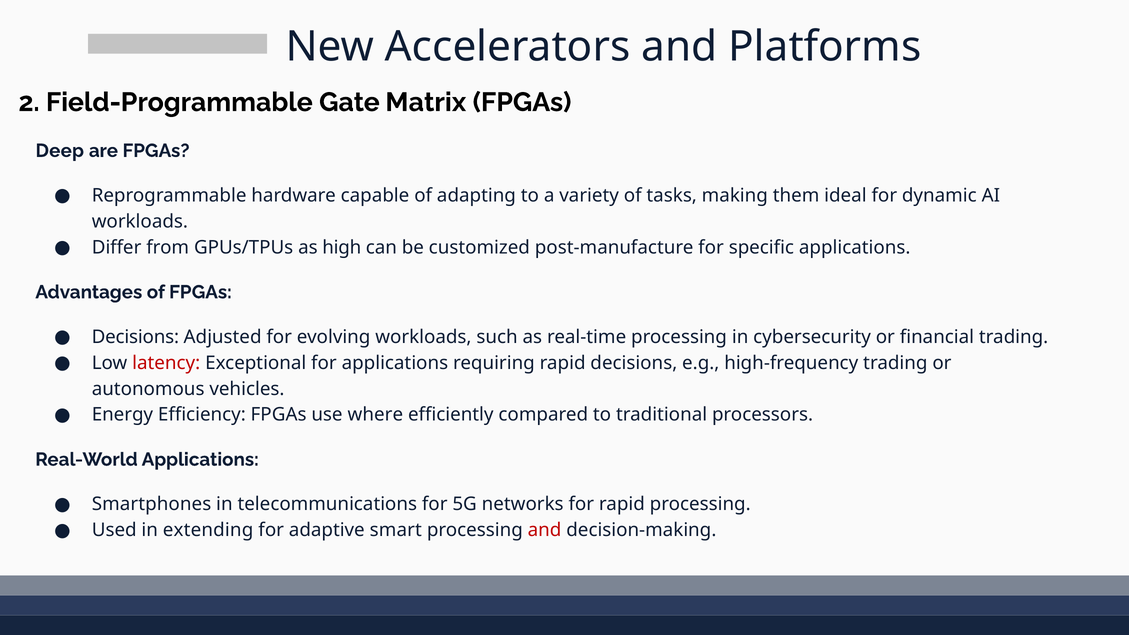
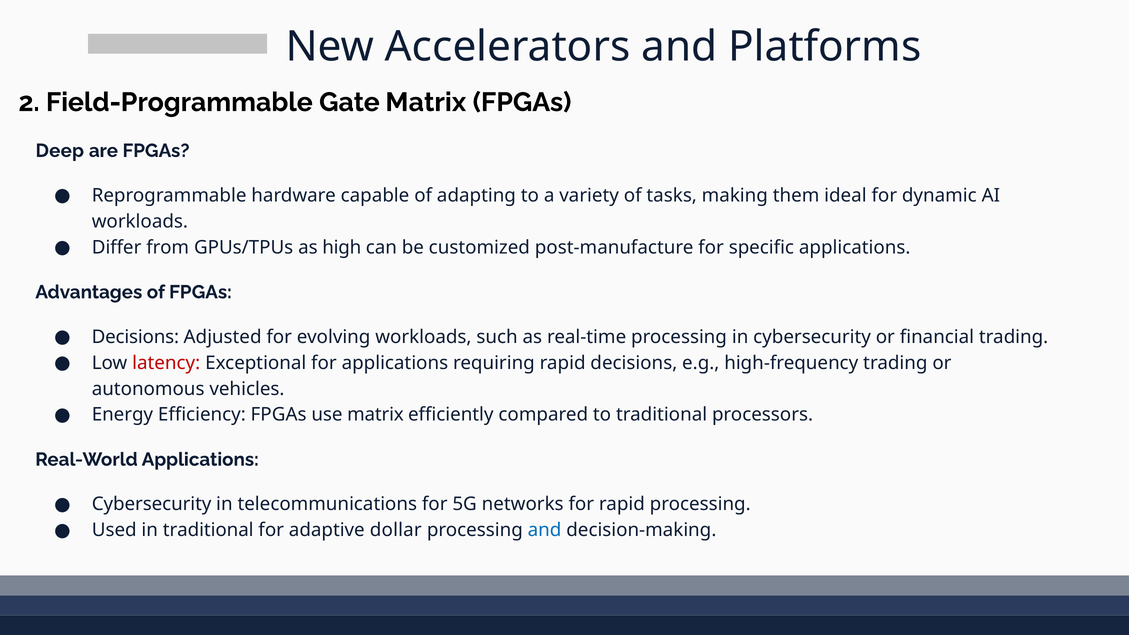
use where: where -> matrix (375, 415)
Smartphones: Smartphones -> Cybersecurity (152, 504)
in extending: extending -> traditional (208, 530)
smart: smart -> dollar (396, 530)
and colour: red -> blue (545, 530)
